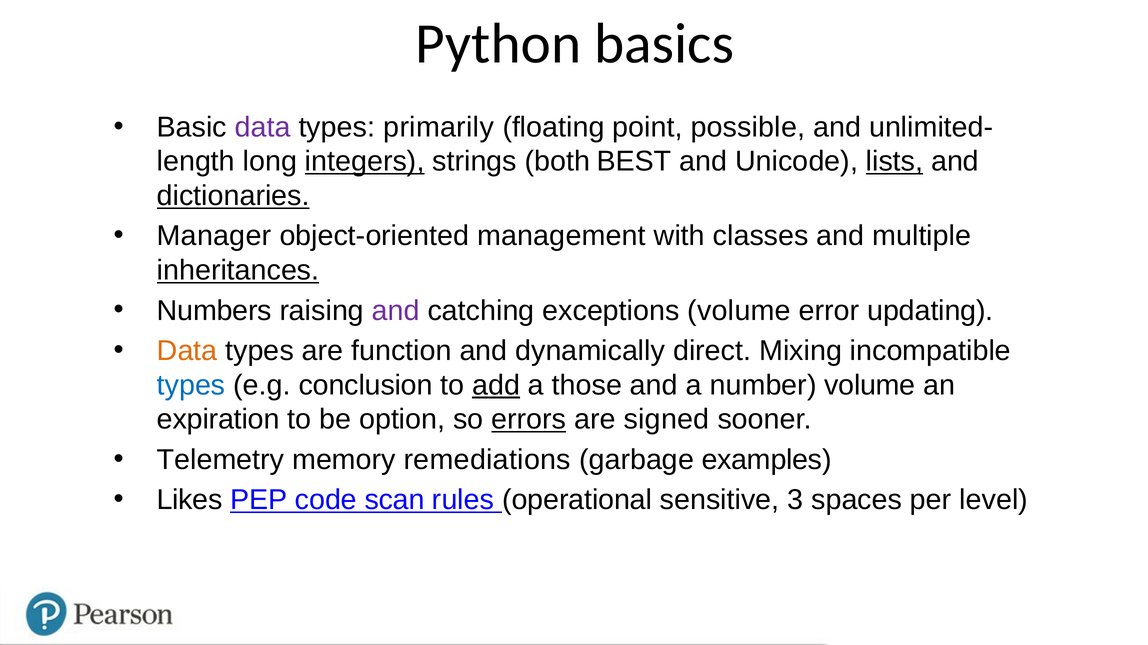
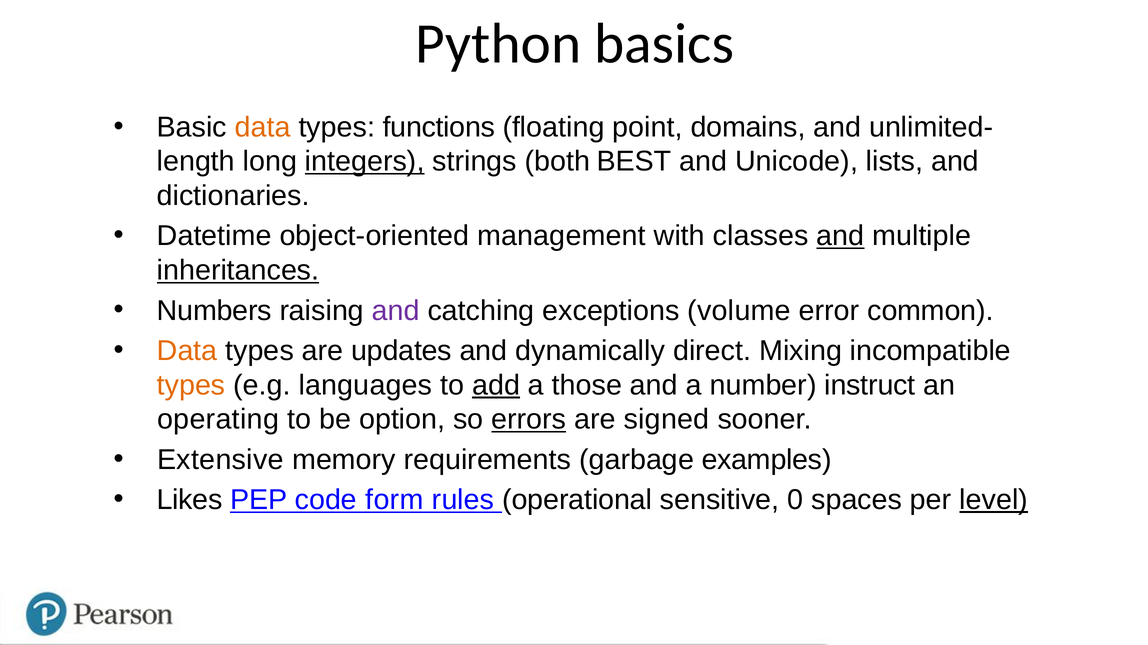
data colour: purple -> orange (263, 127)
primarily: primarily -> functions (439, 127)
possible: possible -> domains (748, 127)
lists underline: present -> none (895, 162)
dictionaries underline: present -> none (233, 196)
Manager: Manager -> Datetime (214, 236)
and underline: none -> present (840, 236)
updating: updating -> common (930, 311)
function: function -> updates (401, 351)
types colour: blue -> orange (191, 386)
conclusion: conclusion -> languages (365, 386)
number volume: volume -> instruct (870, 386)
expiration: expiration -> operating (218, 420)
Telemetry: Telemetry -> Extensive (220, 460)
remediations: remediations -> requirements (487, 460)
scan: scan -> form (394, 500)
3: 3 -> 0 (795, 500)
level underline: none -> present (994, 500)
